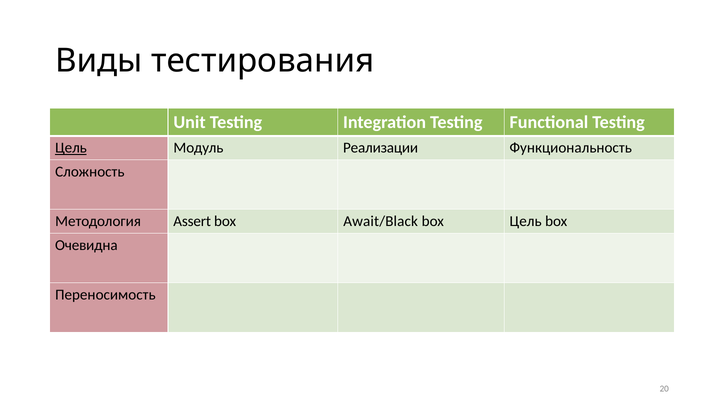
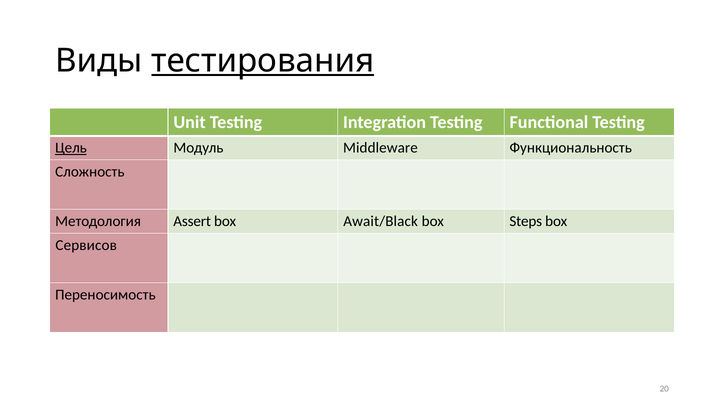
тестирования underline: none -> present (263, 61)
Реализации: Реализации -> Middleware (380, 148)
box Цель: Цель -> Steps (526, 222)
Очевидна: Очевидна -> Сервисов (86, 246)
